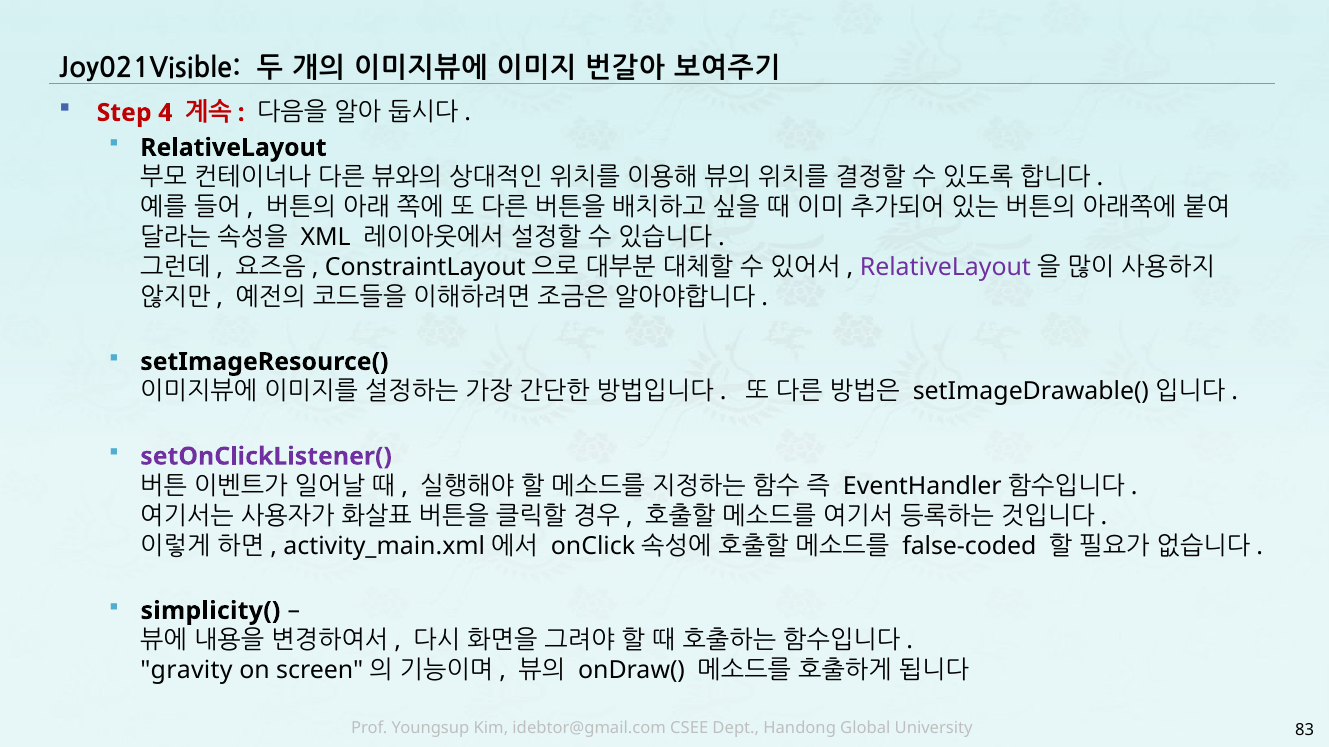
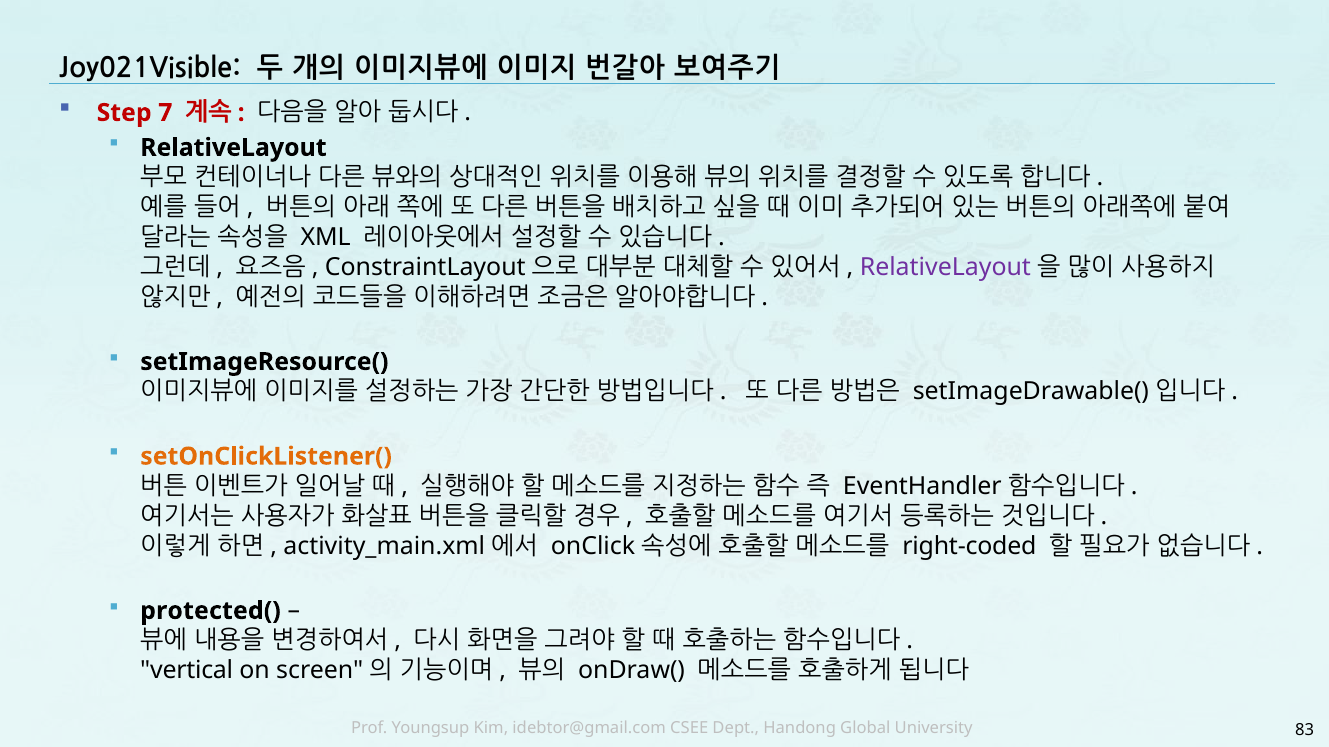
4: 4 -> 7 (165, 113)
setOnClickListener( colour: purple -> orange (266, 457)
false-coded: false-coded -> right-coded (969, 546)
simplicity(: simplicity( -> protected( (210, 611)
gravity: gravity -> vertical (187, 671)
